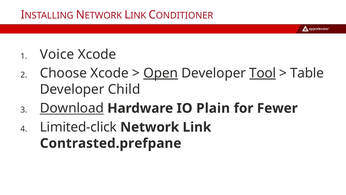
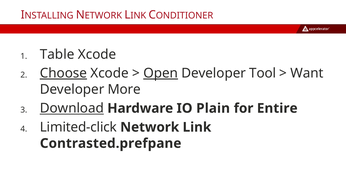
Voice: Voice -> Table (57, 54)
Choose underline: none -> present (63, 73)
Tool underline: present -> none (263, 73)
Table: Table -> Want (307, 73)
Child: Child -> More (124, 89)
Fewer: Fewer -> Entire (277, 108)
